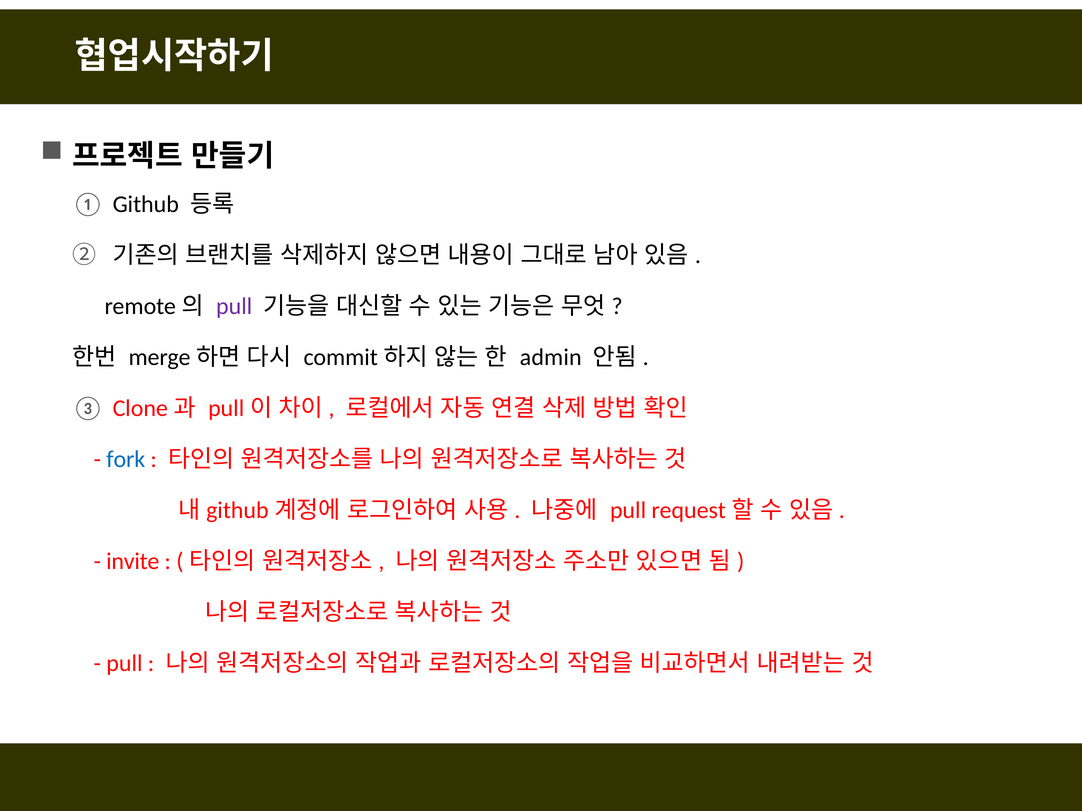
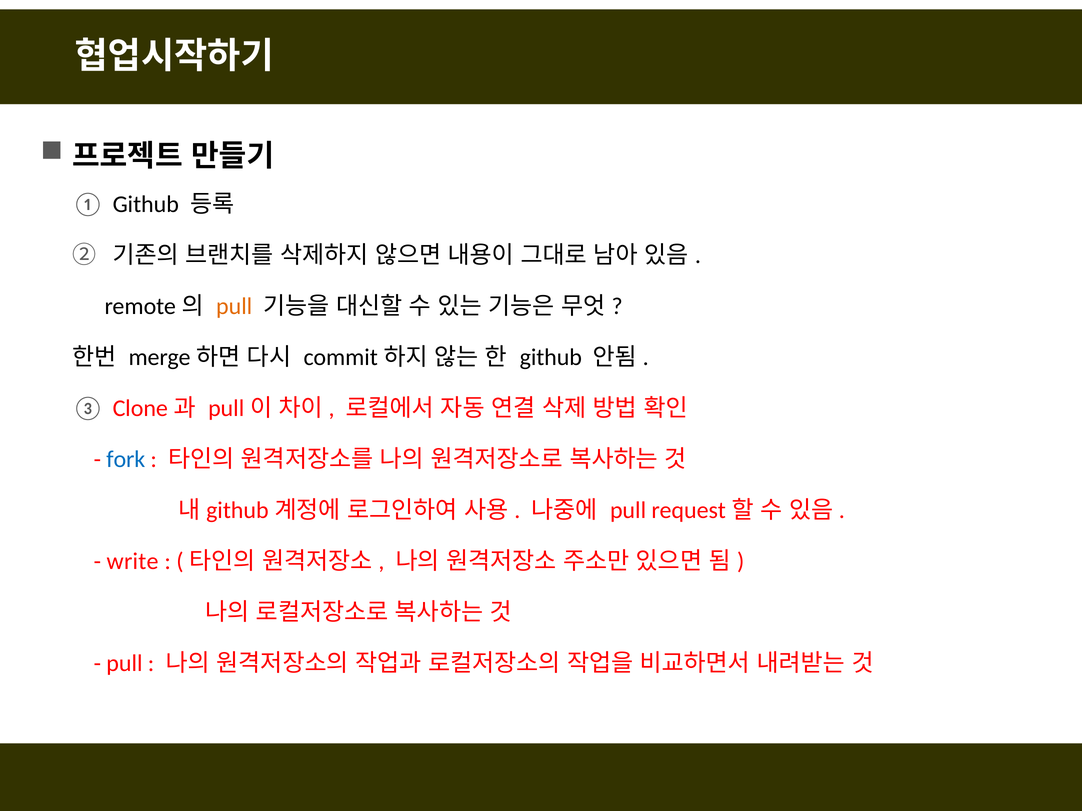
pull colour: purple -> orange (234, 307)
admin: admin -> github (551, 358)
invite: invite -> write (133, 562)
